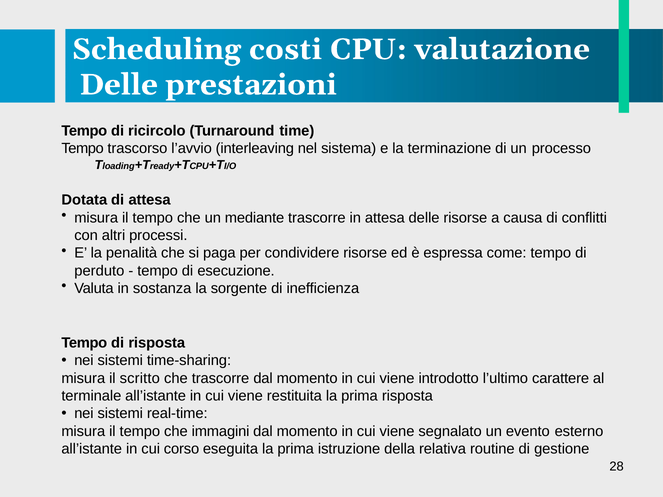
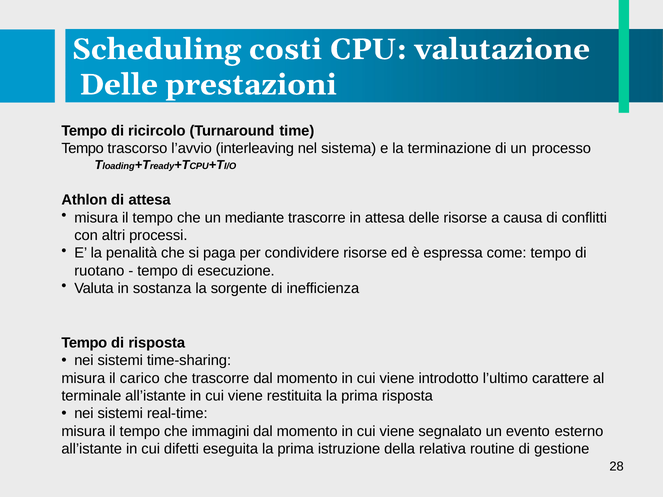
Dotata: Dotata -> Athlon (84, 200)
perduto: perduto -> ruotano (99, 271)
scritto: scritto -> carico (140, 378)
corso: corso -> difetti (181, 449)
